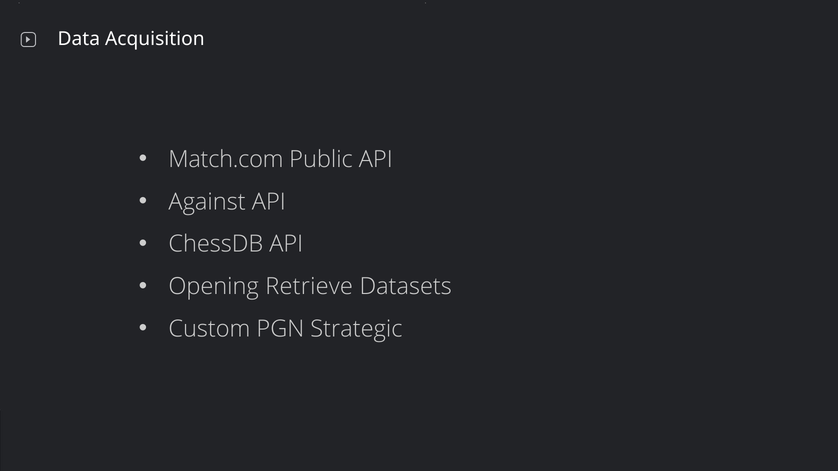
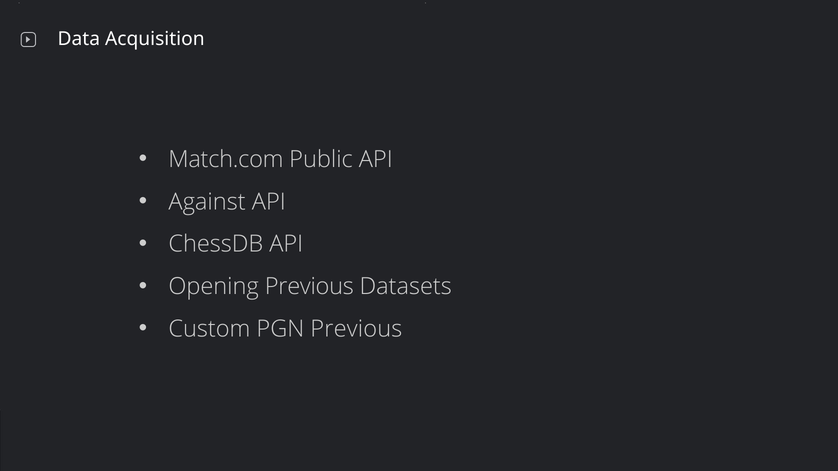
Opening Retrieve: Retrieve -> Previous (309, 287)
PGN Strategic: Strategic -> Previous (356, 329)
